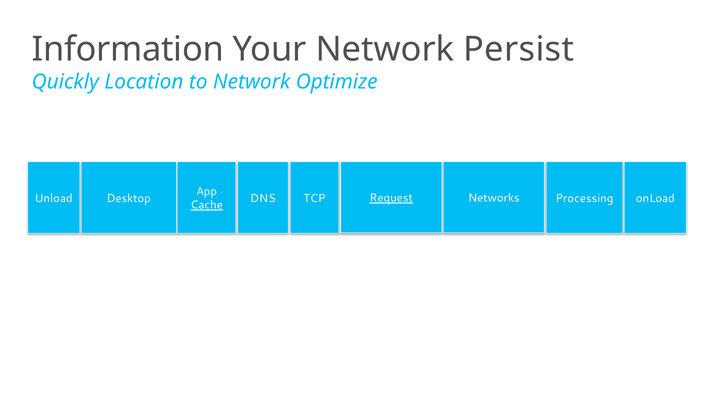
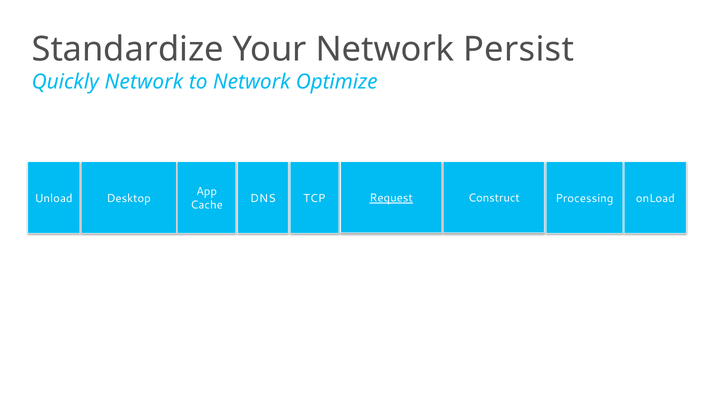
Information: Information -> Standardize (128, 49)
Quickly Location: Location -> Network (144, 82)
Networks: Networks -> Construct (494, 198)
Cache underline: present -> none (207, 205)
